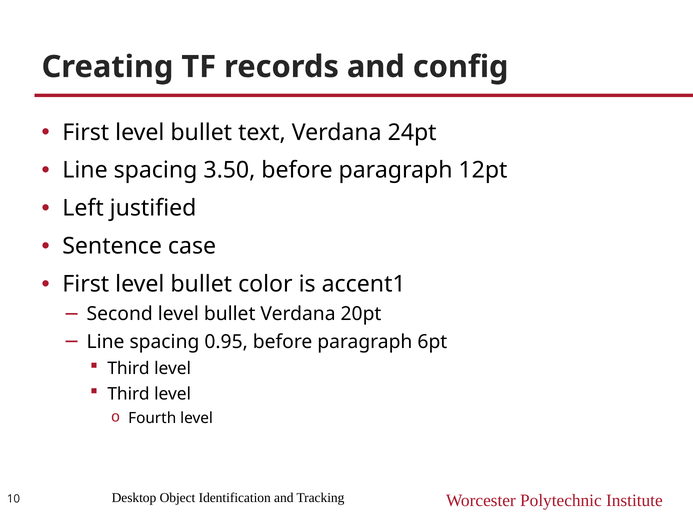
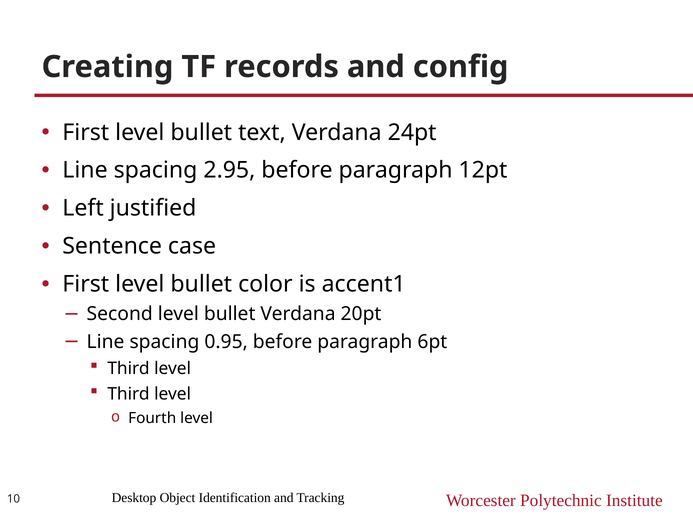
3.50: 3.50 -> 2.95 (229, 170)
